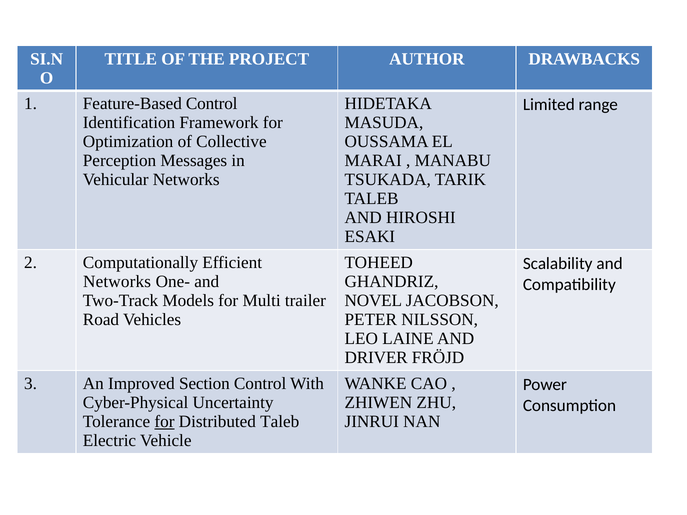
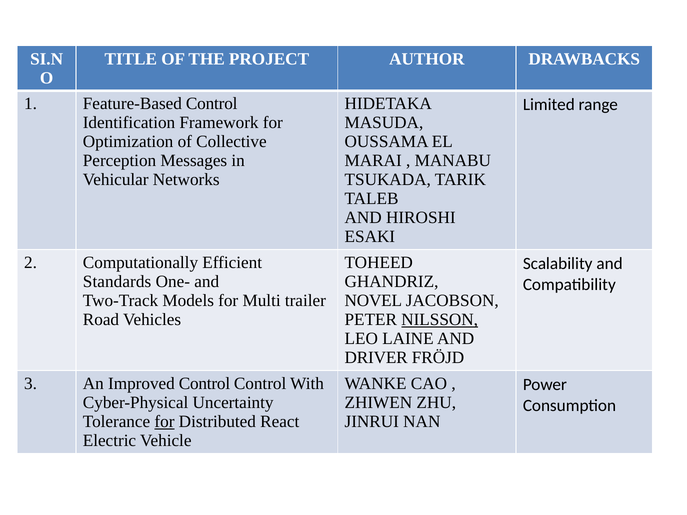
Networks: Networks -> Standards (117, 282)
NILSSON underline: none -> present (440, 320)
Improved Section: Section -> Control (204, 384)
Distributed Taleb: Taleb -> React (280, 422)
